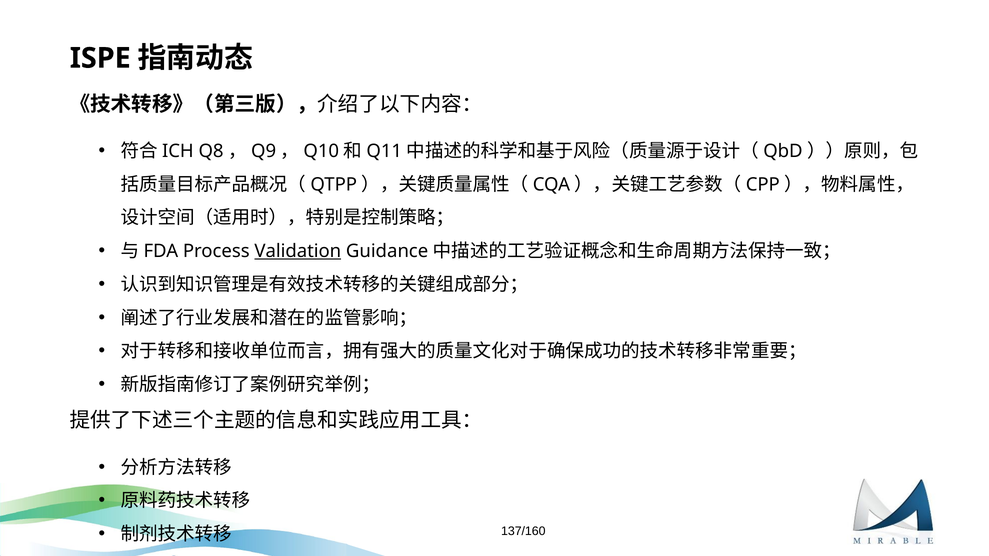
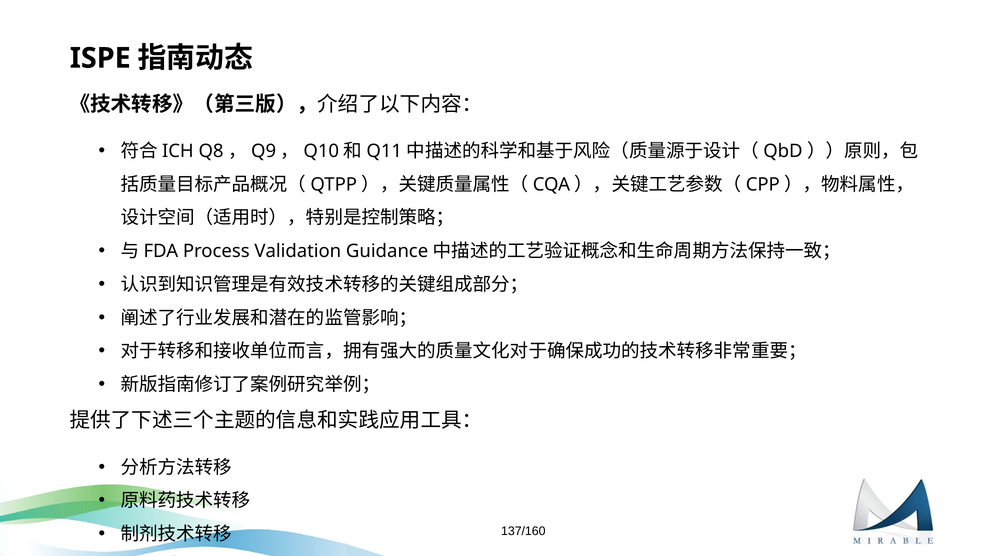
Validation underline: present -> none (298, 251)
